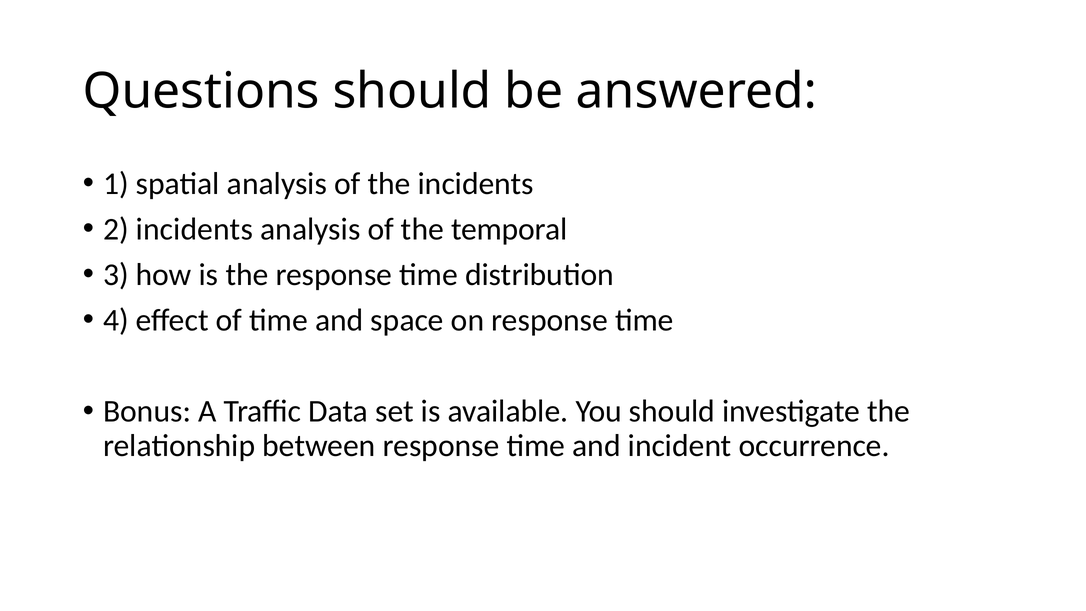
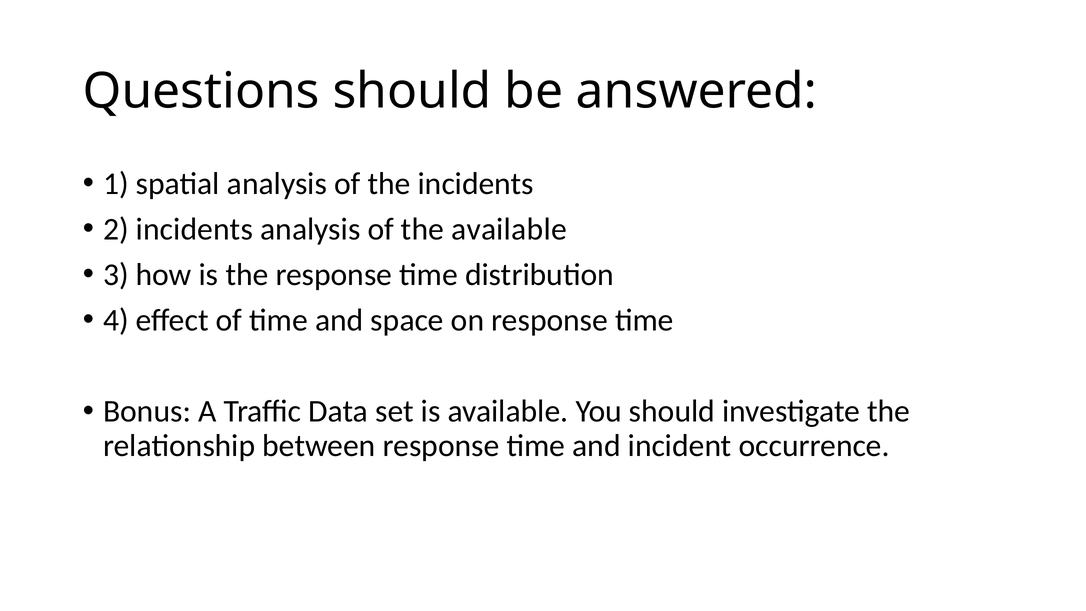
the temporal: temporal -> available (509, 229)
